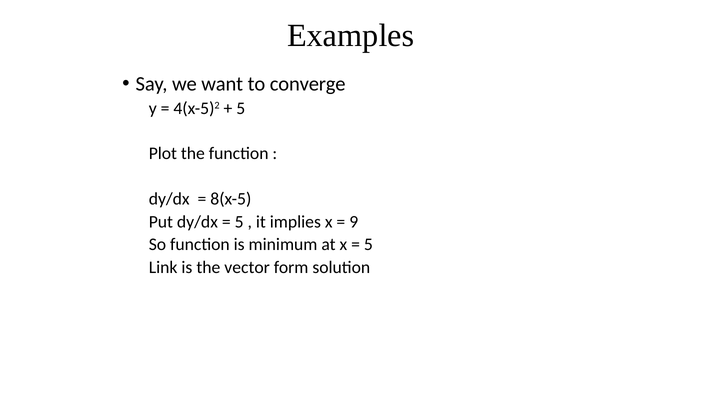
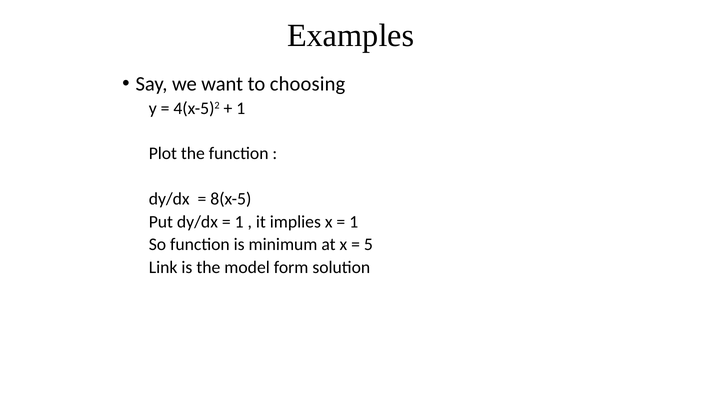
converge: converge -> choosing (308, 84)
5: 5 -> 1 (241, 108)
5: 5 -> 1 (239, 222)
9: 9 -> 1 (354, 222)
vector: vector -> model (247, 267)
